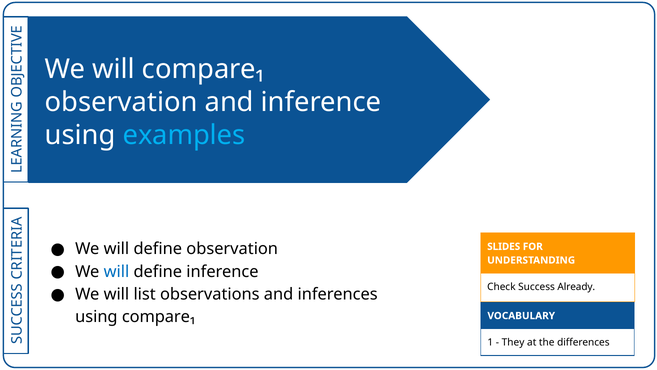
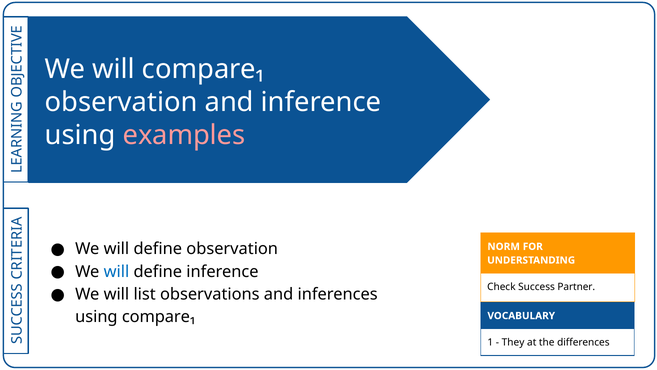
examples colour: light blue -> pink (184, 135)
SLIDES: SLIDES -> NORM (504, 246)
Already: Already -> Partner (576, 287)
